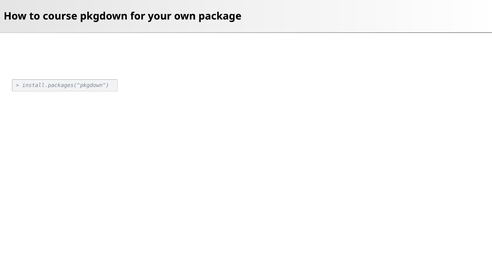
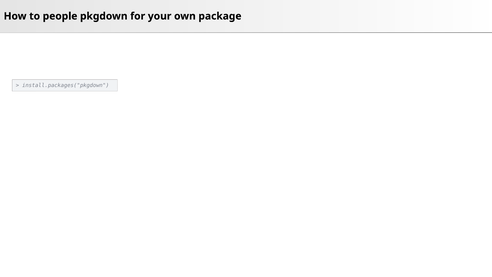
course: course -> people (60, 16)
